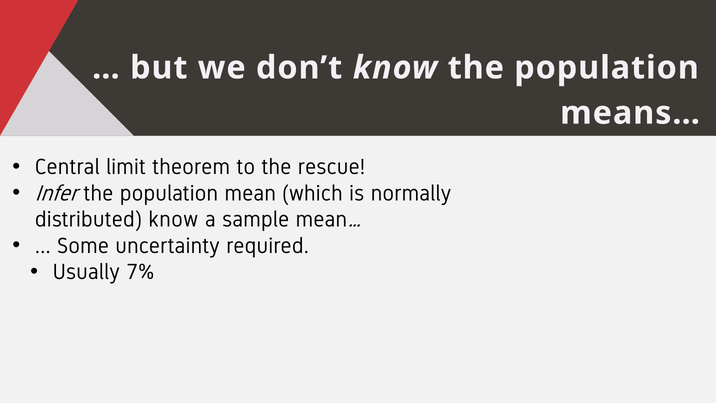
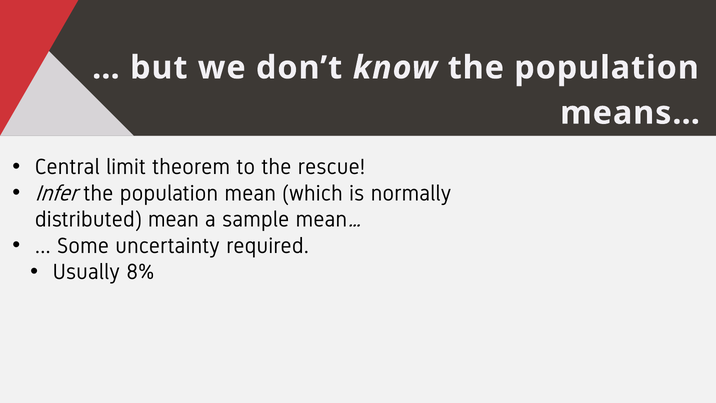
distributed know: know -> mean (173, 220)
7%: 7% -> 8% (140, 272)
